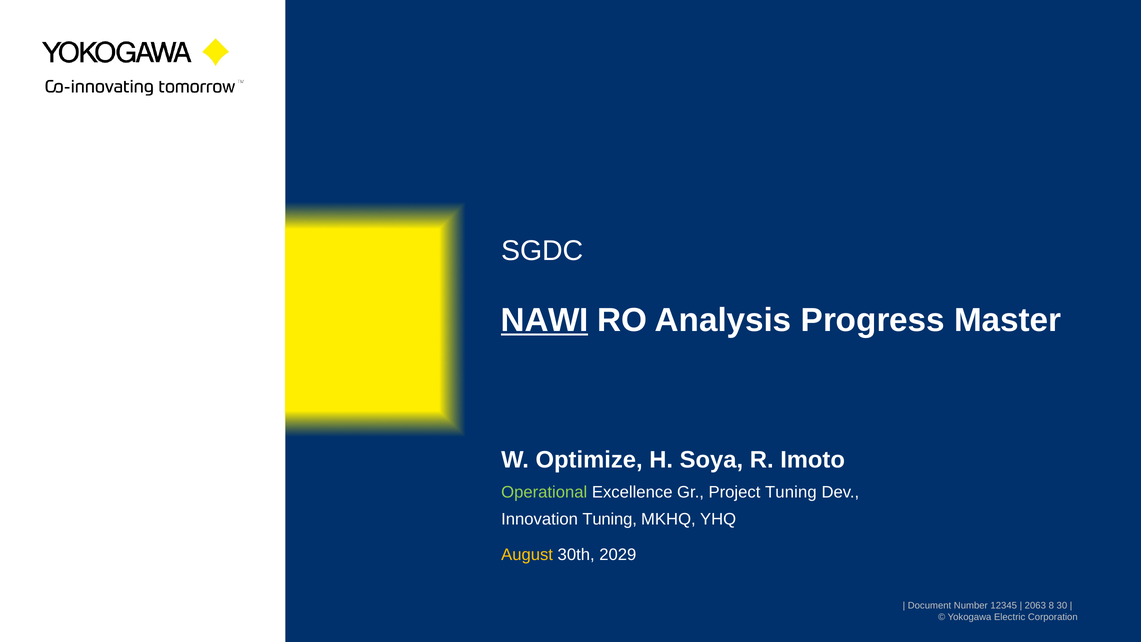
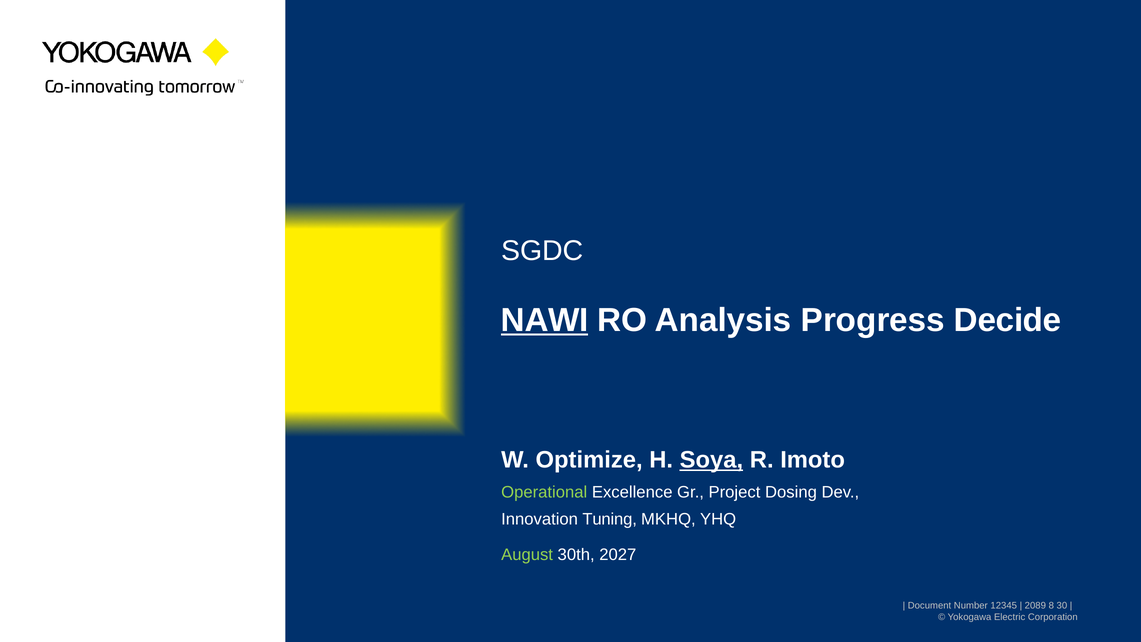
Master: Master -> Decide (1008, 320)
Soya underline: none -> present (711, 460)
Project Tuning: Tuning -> Dosing (791, 492)
August colour: yellow -> light green (527, 555)
2029: 2029 -> 2027 (618, 555)
2063: 2063 -> 2089 (1035, 605)
